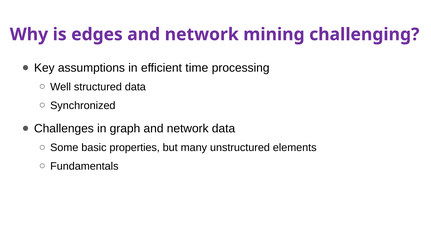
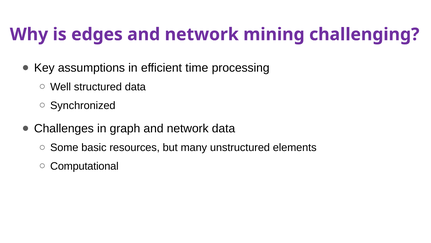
properties: properties -> resources (135, 147)
Fundamentals: Fundamentals -> Computational (84, 166)
